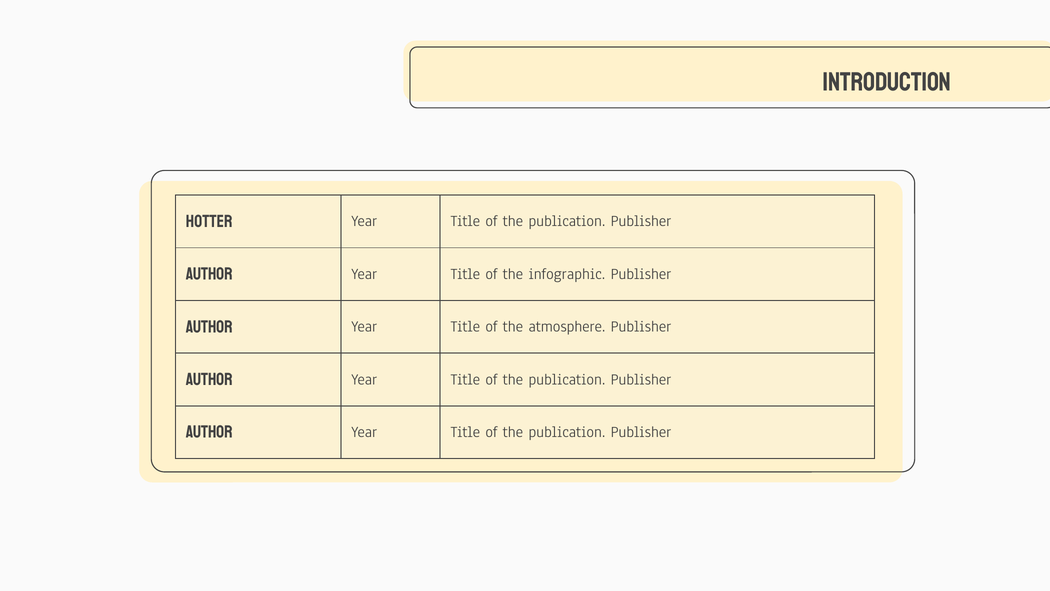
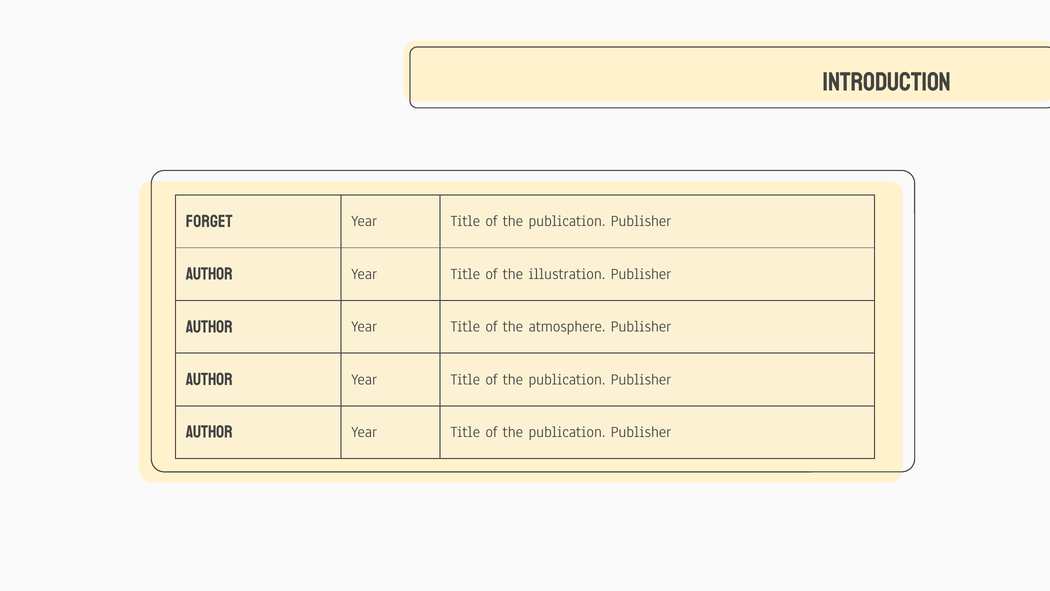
HOTTER: HOTTER -> FORGET (209, 221)
infographic: infographic -> illustration (567, 274)
